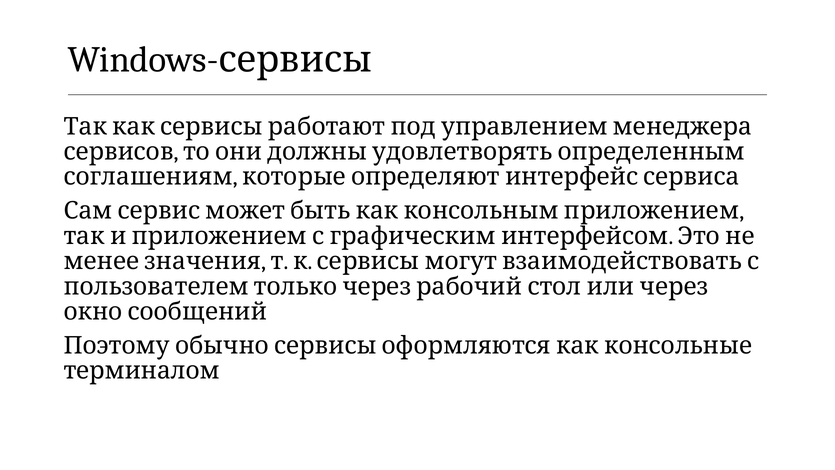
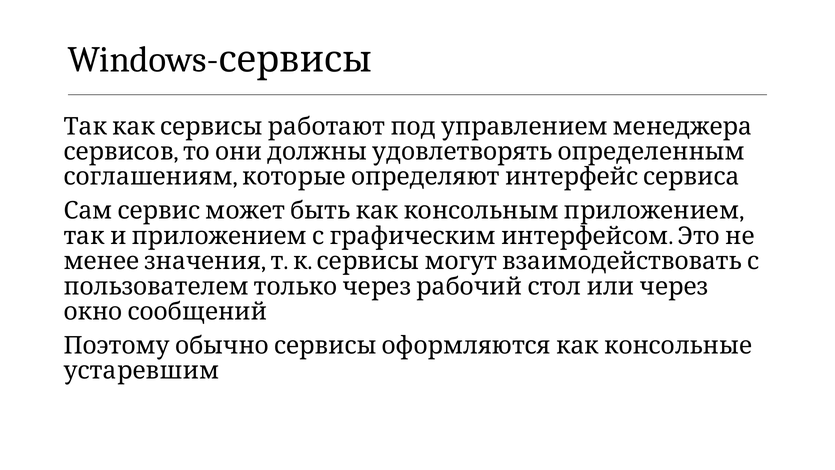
терминалом: терминалом -> устаревшим (142, 371)
